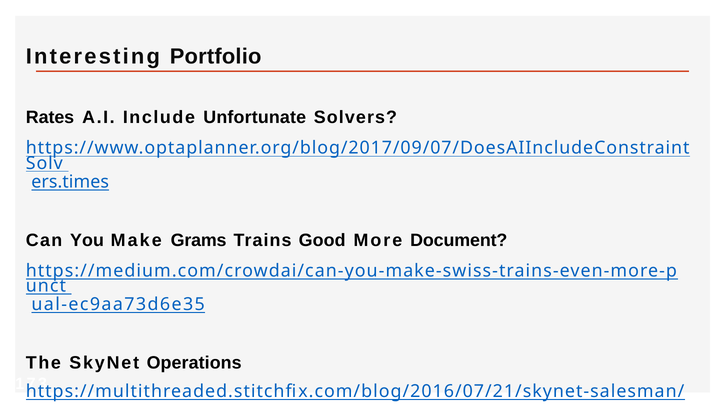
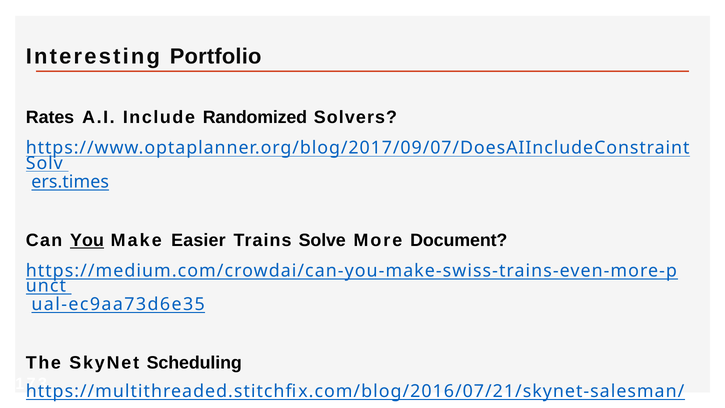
Unfortunate: Unfortunate -> Randomized (255, 117)
You underline: none -> present (87, 240)
Grams: Grams -> Easier (198, 240)
Good: Good -> Solve (322, 240)
Operations: Operations -> Scheduling (194, 363)
